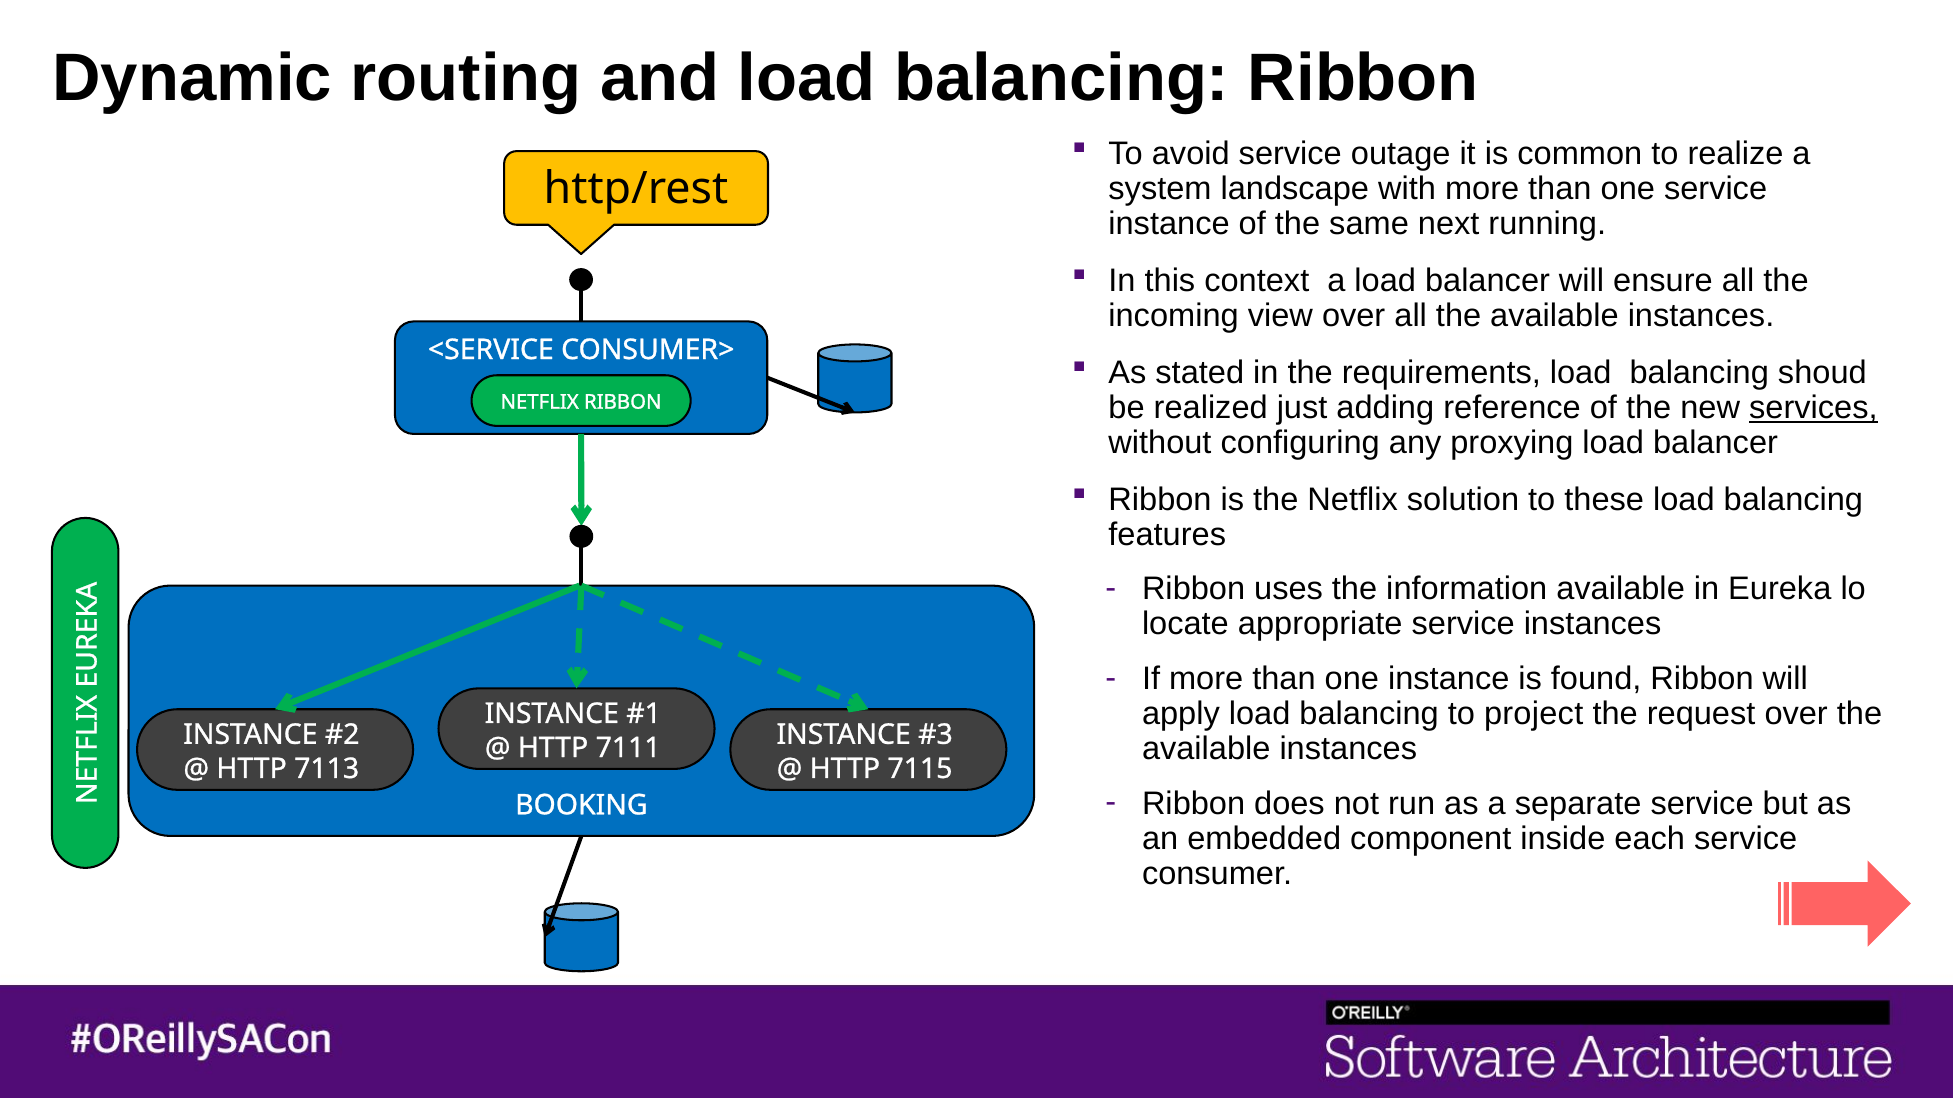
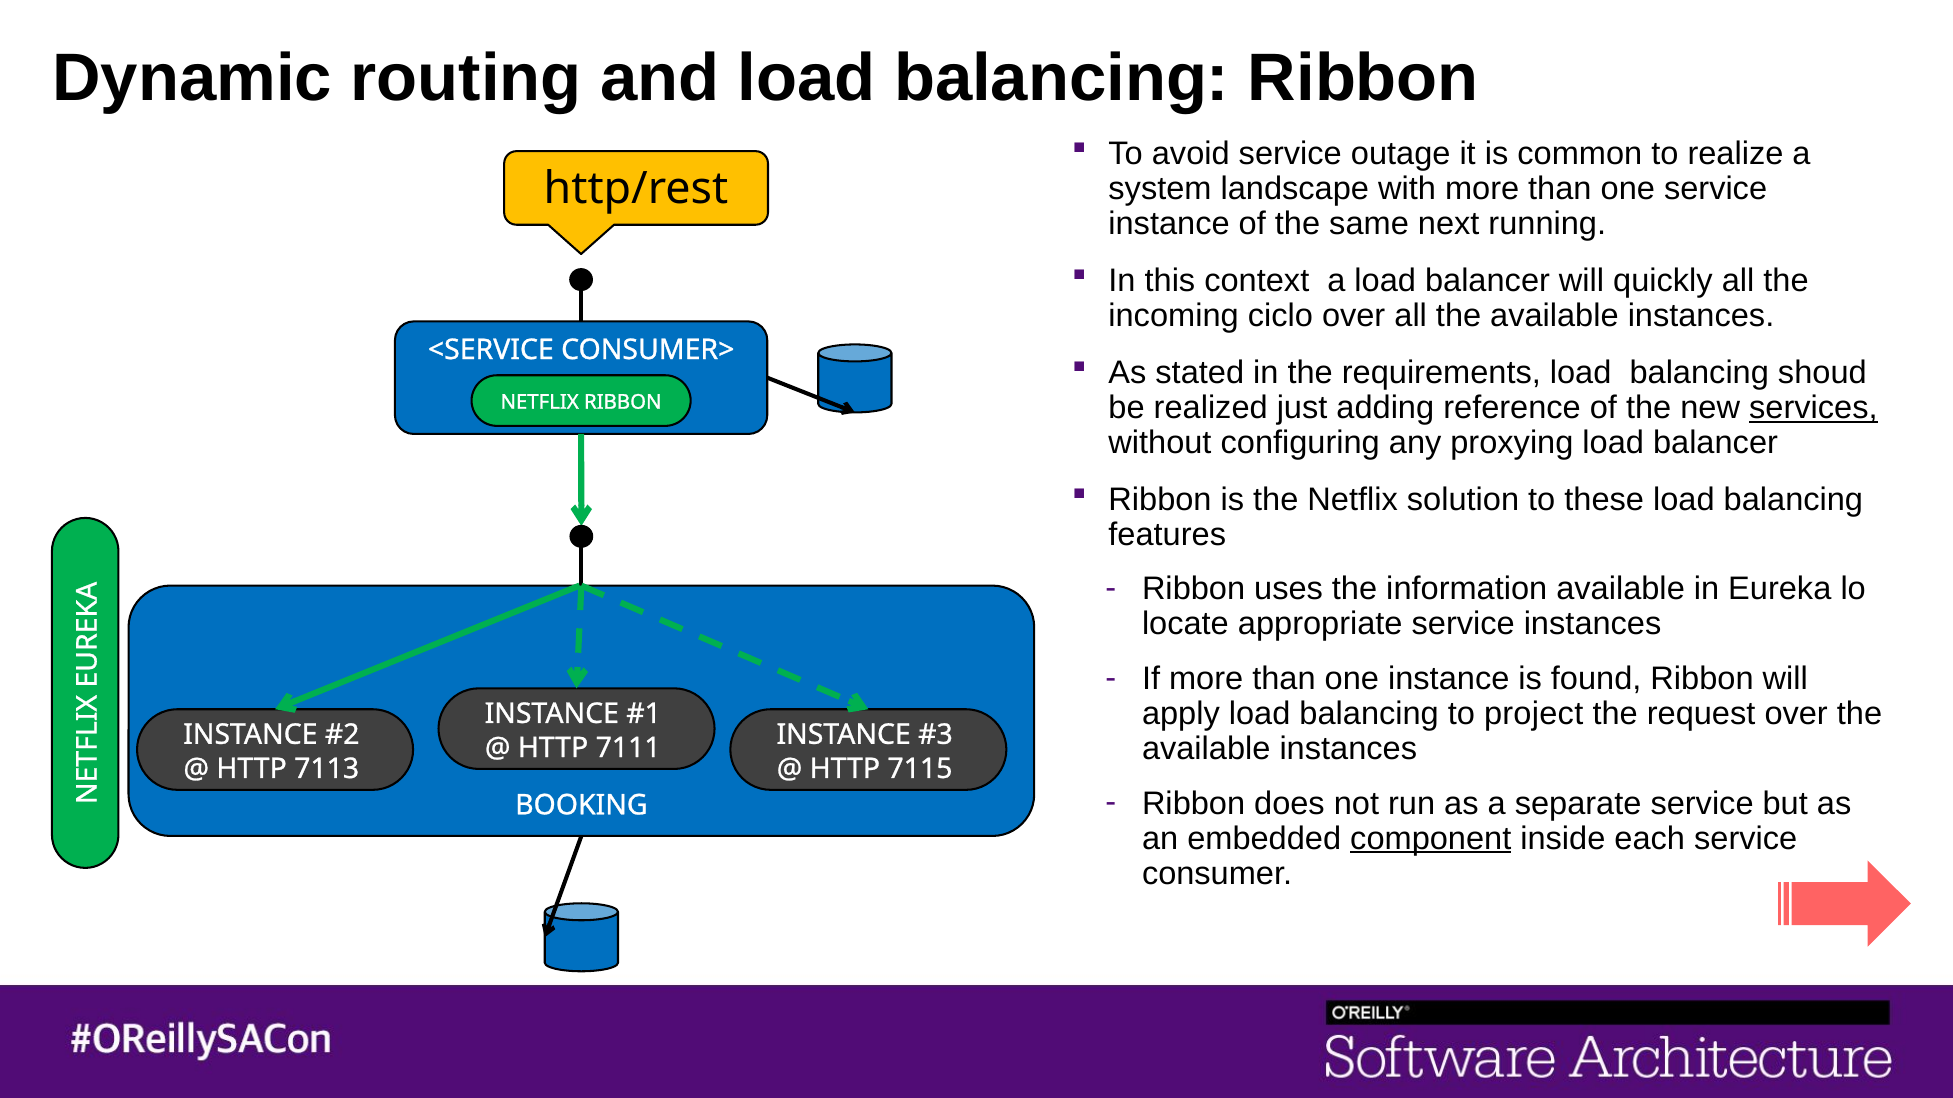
ensure: ensure -> quickly (1663, 281)
view: view -> ciclo (1280, 316)
component underline: none -> present (1431, 839)
